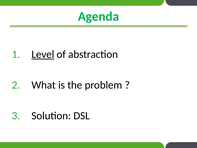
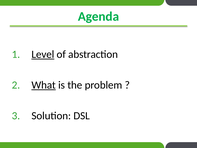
What underline: none -> present (44, 85)
